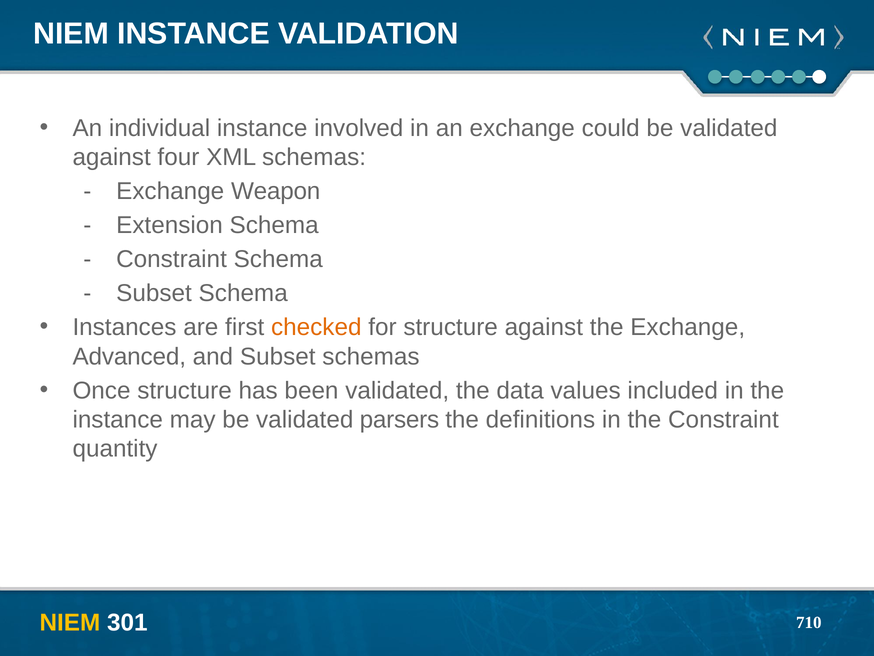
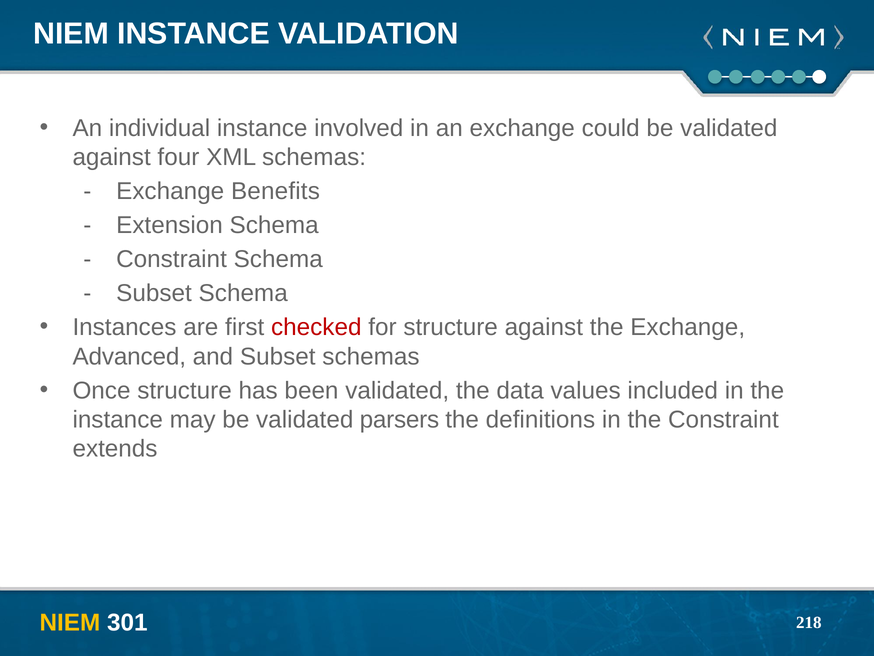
Weapon: Weapon -> Benefits (275, 191)
checked colour: orange -> red (316, 327)
quantity: quantity -> extends (115, 449)
710: 710 -> 218 (809, 622)
